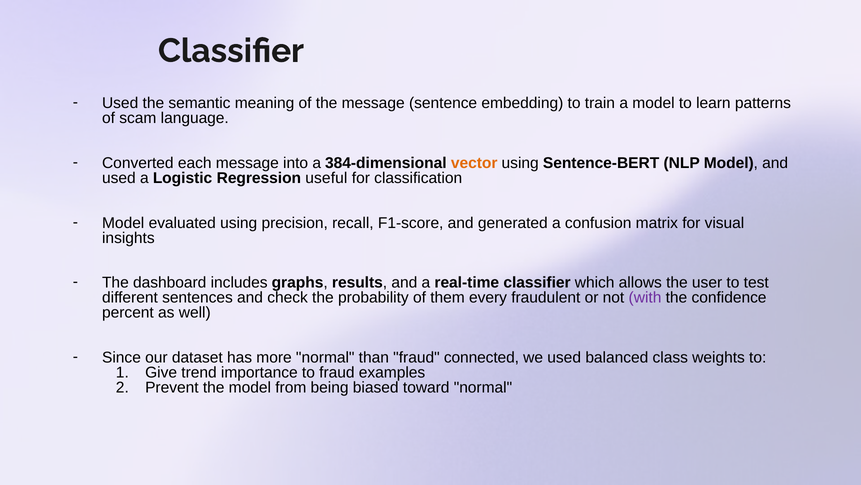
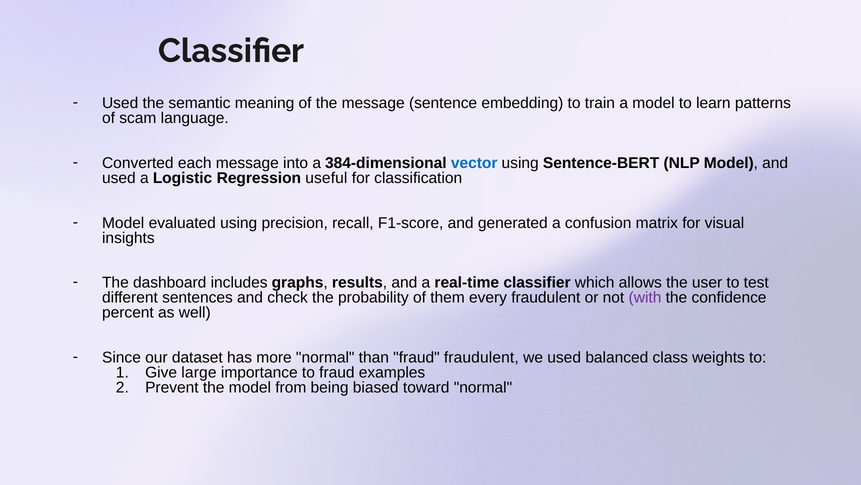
vector colour: orange -> blue (474, 163)
fraud connected: connected -> fraudulent (481, 357)
trend: trend -> large (199, 372)
